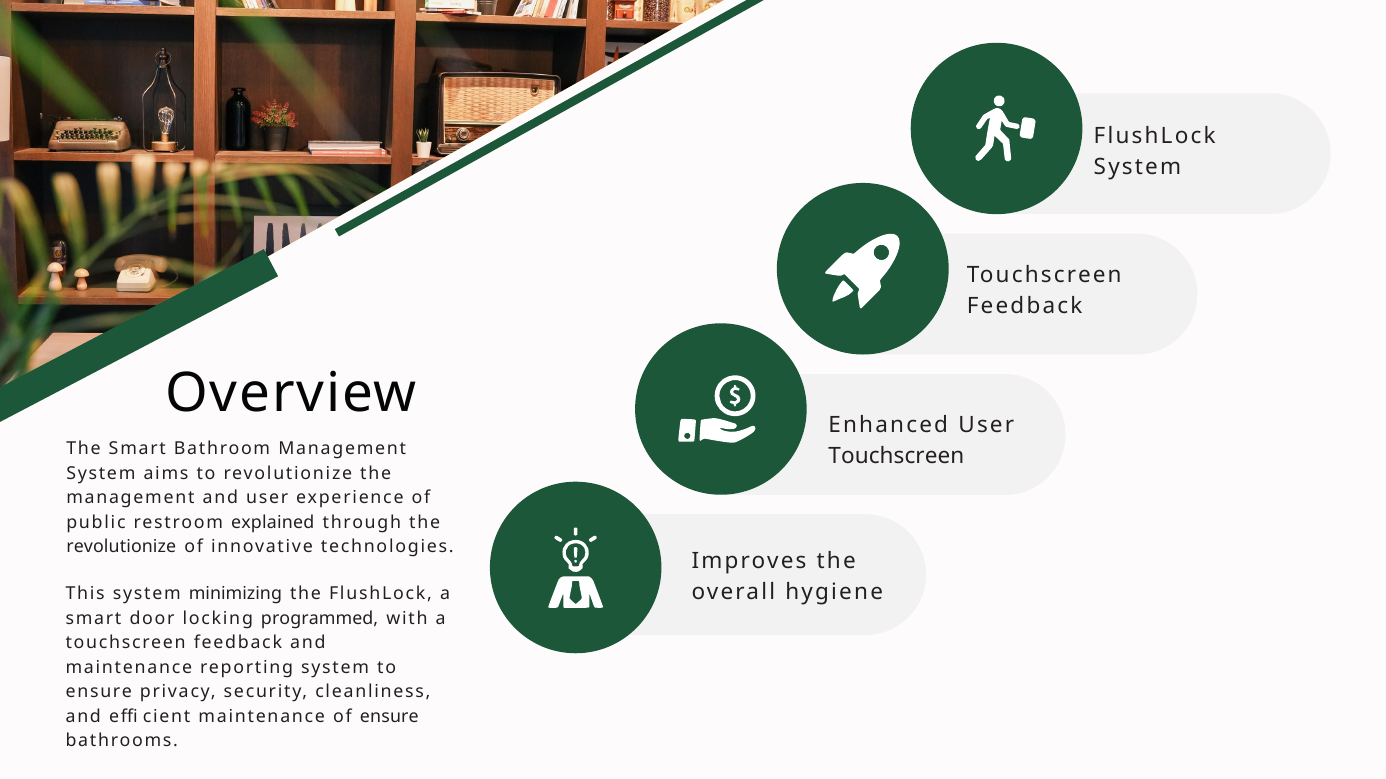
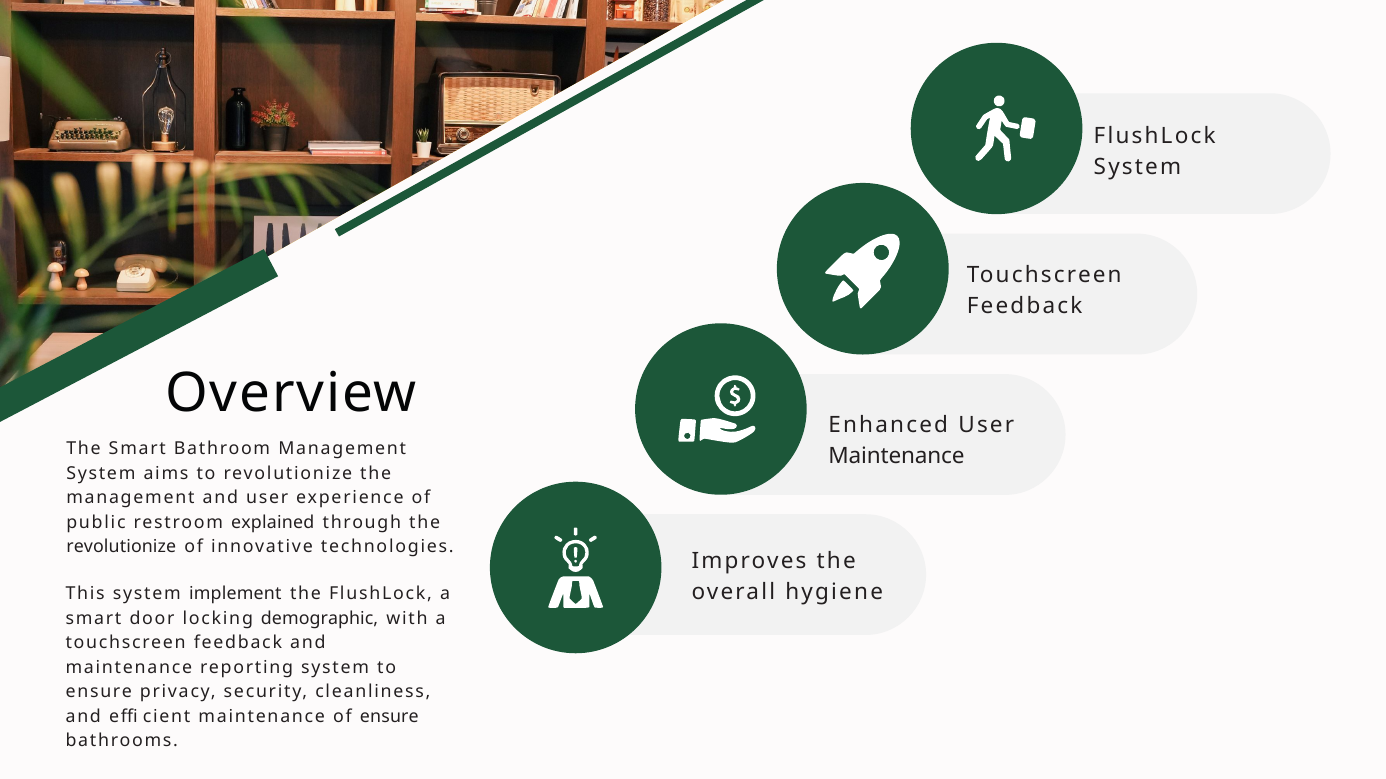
Touchscreen: Touchscreen -> Maintenance (897, 457)
minimizing: minimizing -> implement (235, 594)
programmed: programmed -> demographic (320, 619)
